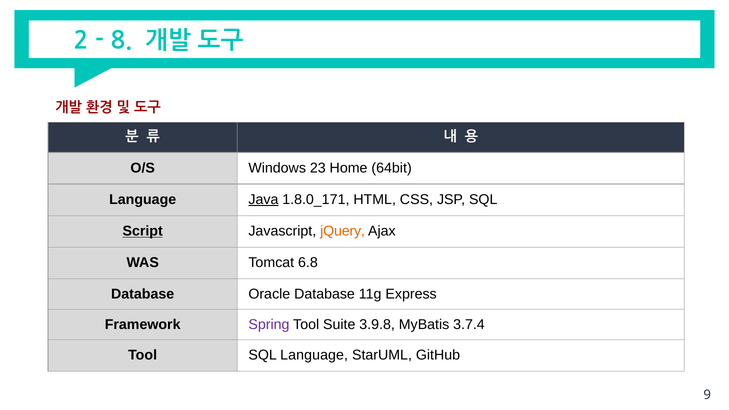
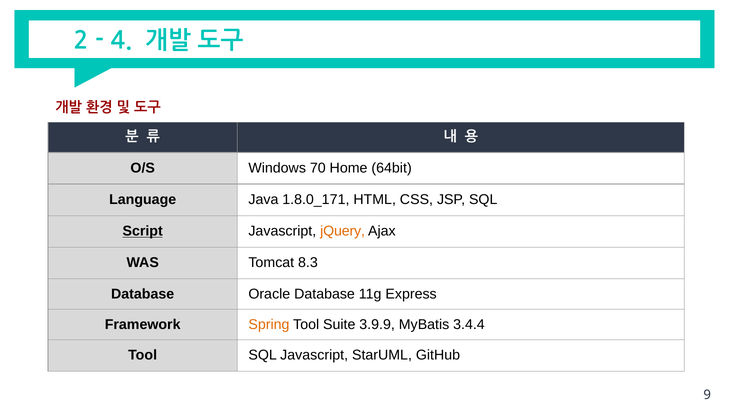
8: 8 -> 4 (122, 41)
23: 23 -> 70 (318, 168)
Java underline: present -> none (263, 200)
6.8: 6.8 -> 8.3 (308, 263)
Spring colour: purple -> orange (269, 325)
3.9.8: 3.9.8 -> 3.9.9 (377, 325)
3.7.4: 3.7.4 -> 3.4.4 (469, 325)
SQL Language: Language -> Javascript (314, 355)
